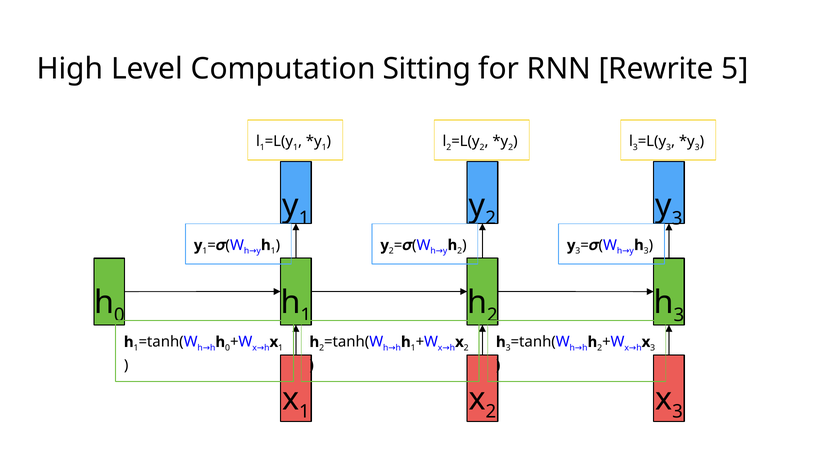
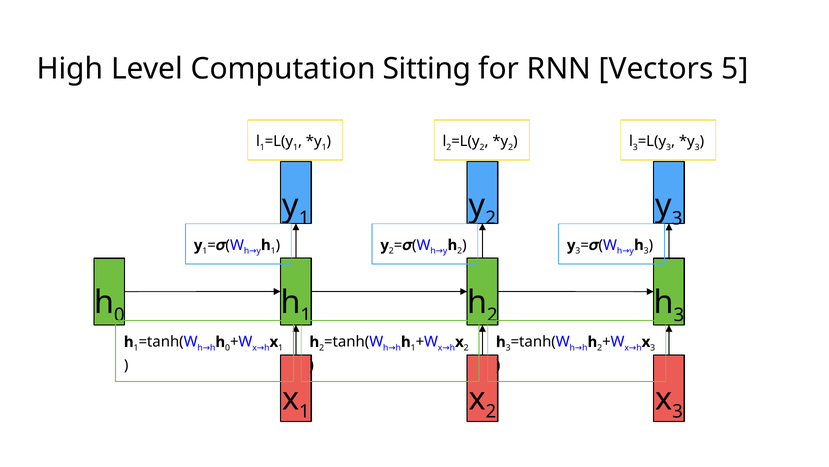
Rewrite: Rewrite -> Vectors (656, 69)
